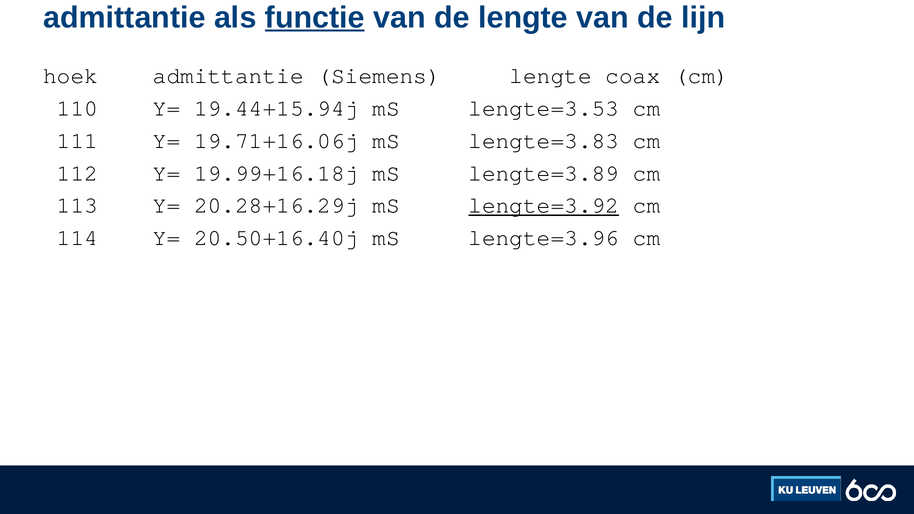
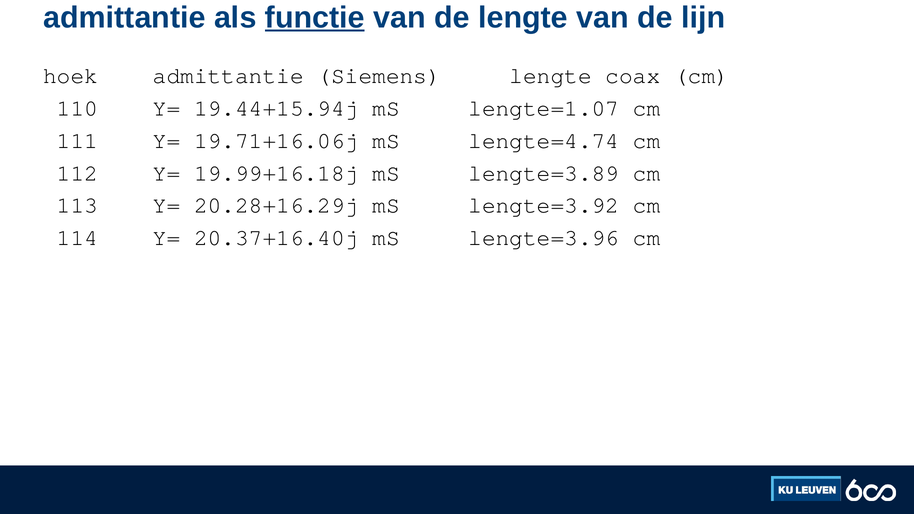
lengte=3.53: lengte=3.53 -> lengte=1.07 (544, 108)
lengte=3.83: lengte=3.83 -> lengte=4.74 (544, 141)
lengte=3.92 underline: present -> none (544, 205)
20.50+16.40j: 20.50+16.40j -> 20.37+16.40j (276, 238)
